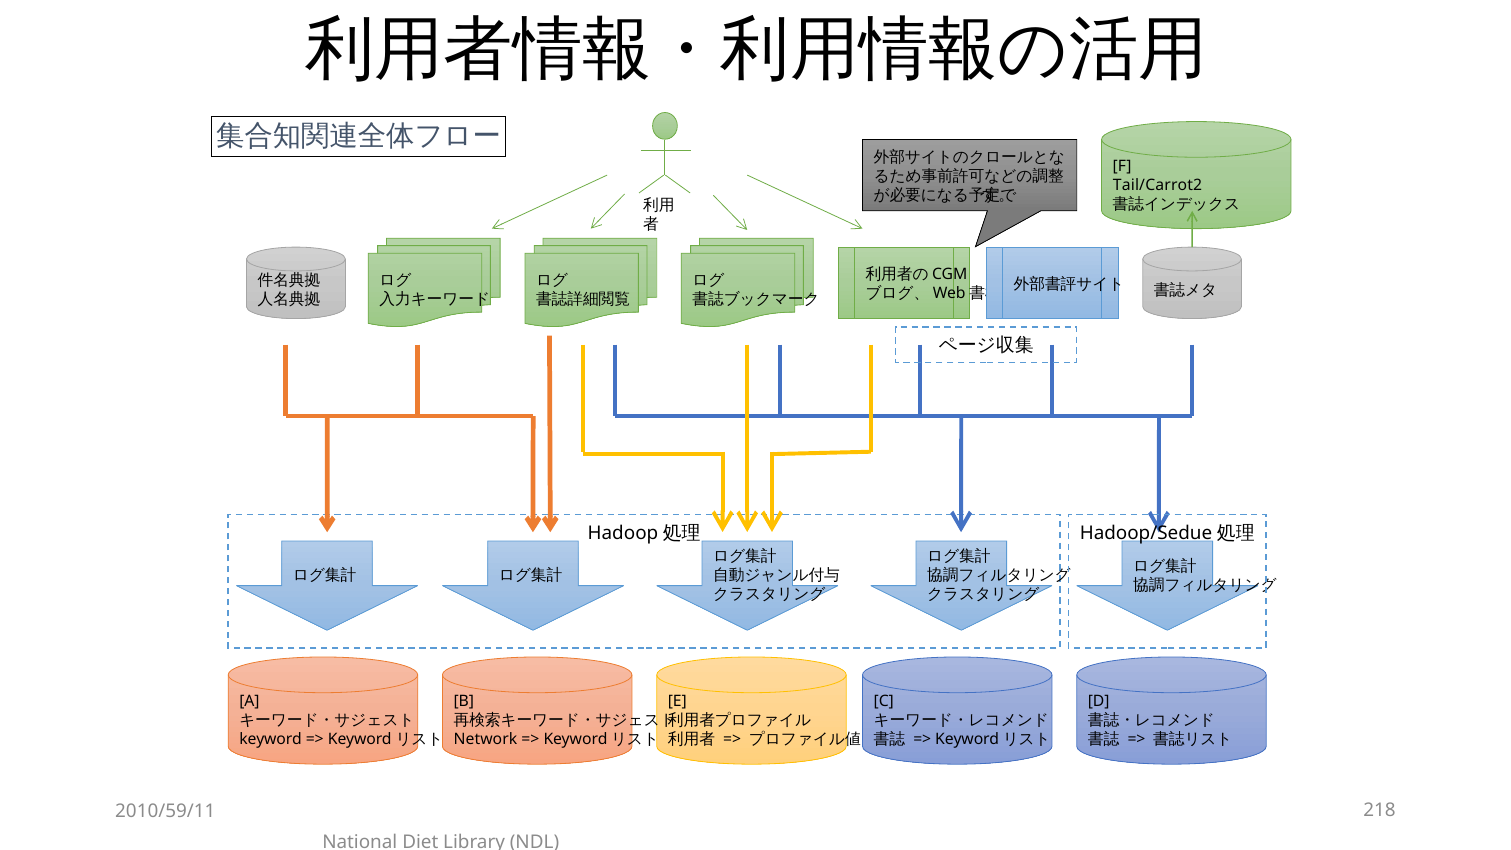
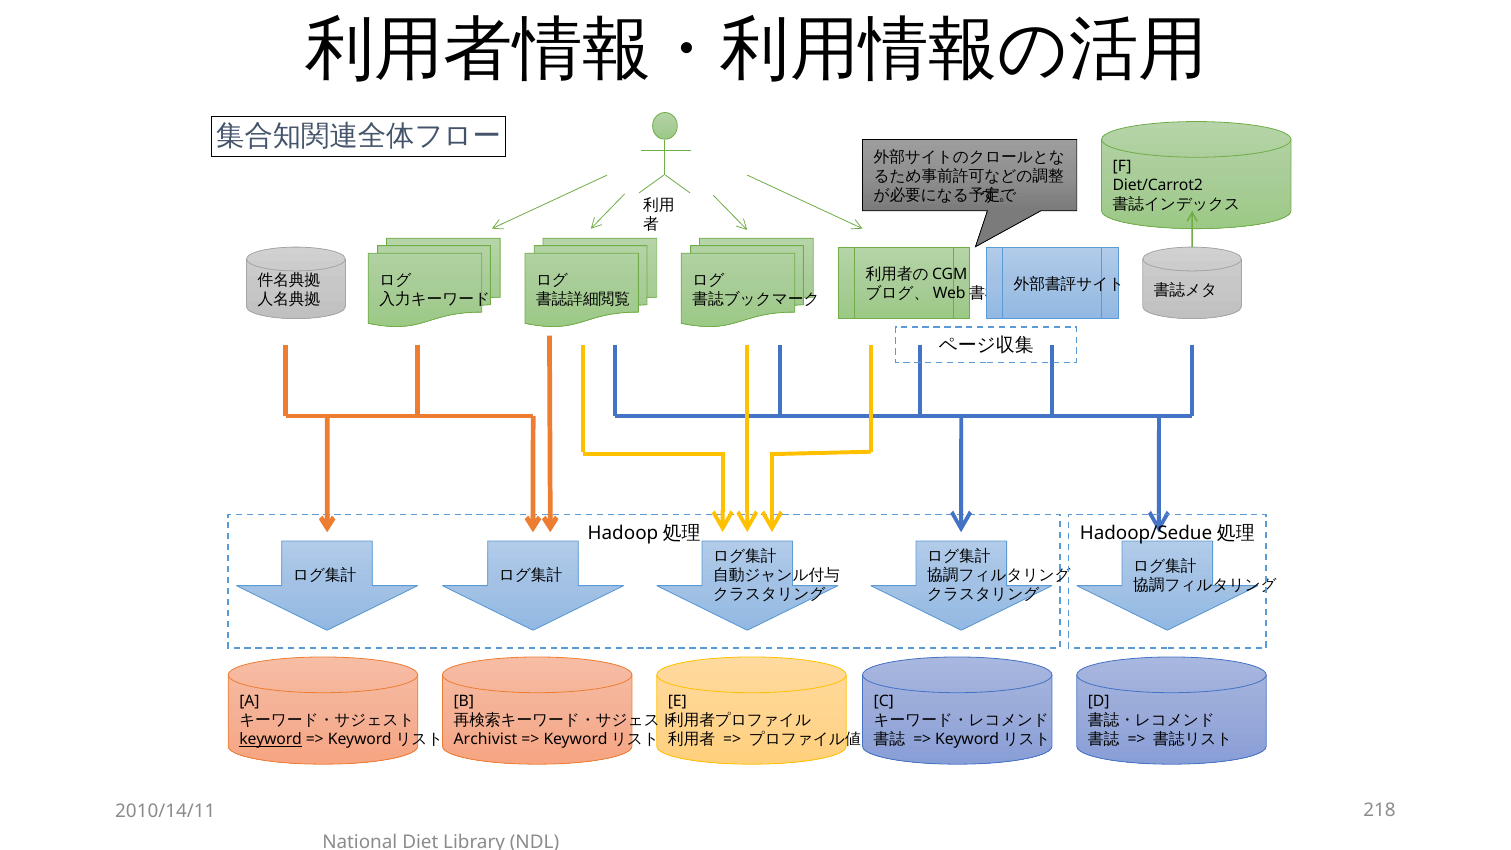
Tail/Carrot2: Tail/Carrot2 -> Diet/Carrot2 (1158, 185)
keyword underline: none -> present (271, 739)
Network: Network -> Archivist (485, 739)
2010/59/11: 2010/59/11 -> 2010/14/11 (165, 812)
